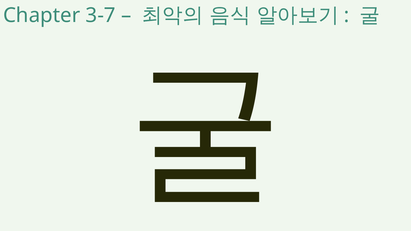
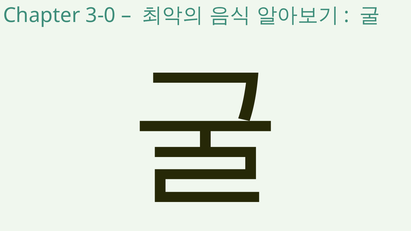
3-7: 3-7 -> 3-0 (101, 15)
